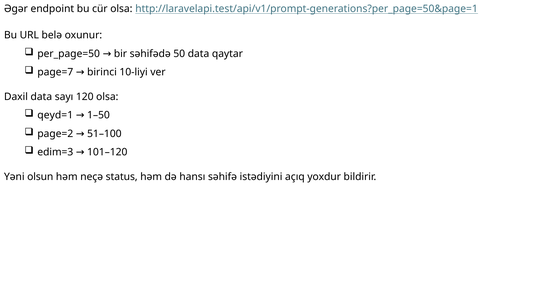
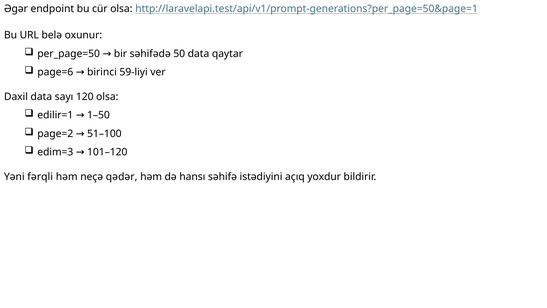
page=7: page=7 -> page=6 (55, 72)
10-liyi: 10-liyi -> 59-liyi (134, 72)
qeyd=1: qeyd=1 -> edilir=1 (55, 115)
olsun: olsun -> fərqli (40, 177)
status: status -> qədər (122, 177)
